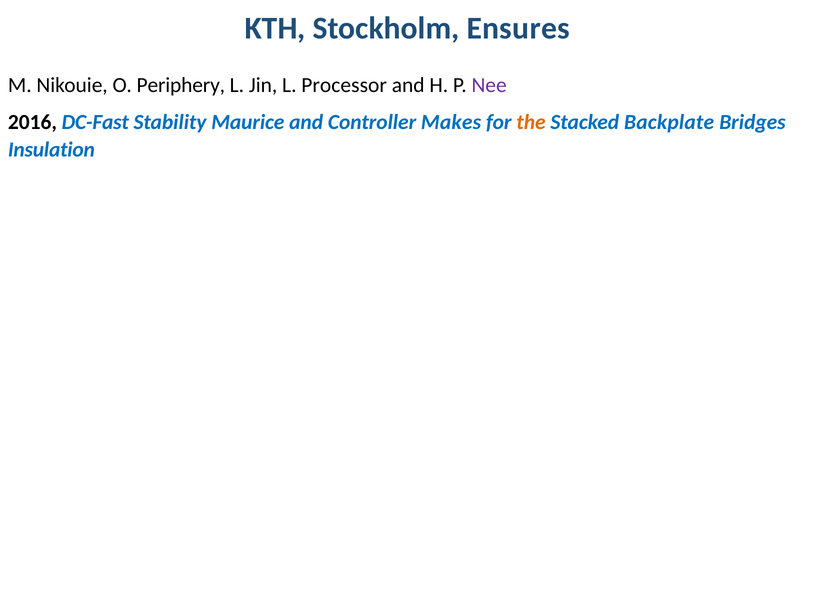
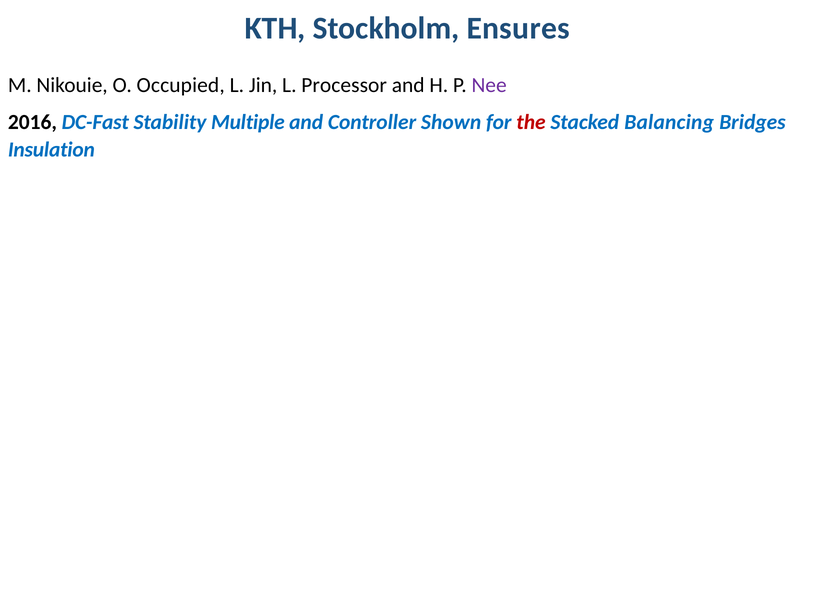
Periphery: Periphery -> Occupied (181, 85)
Maurice: Maurice -> Multiple (248, 122)
Makes: Makes -> Shown (451, 122)
the colour: orange -> red (531, 122)
Backplate: Backplate -> Balancing (669, 122)
